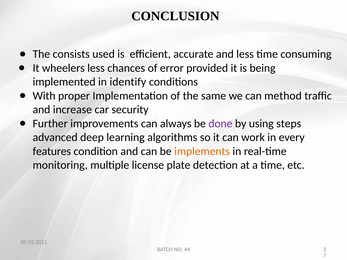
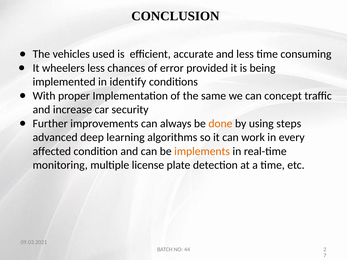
consists: consists -> vehicles (71, 54)
method: method -> concept (283, 96)
done colour: purple -> orange (220, 124)
features: features -> affected (52, 151)
